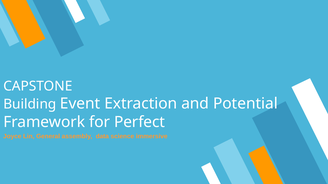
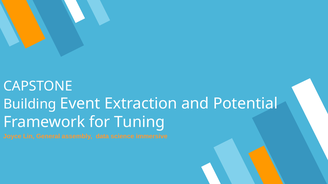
Perfect: Perfect -> Tuning (139, 122)
